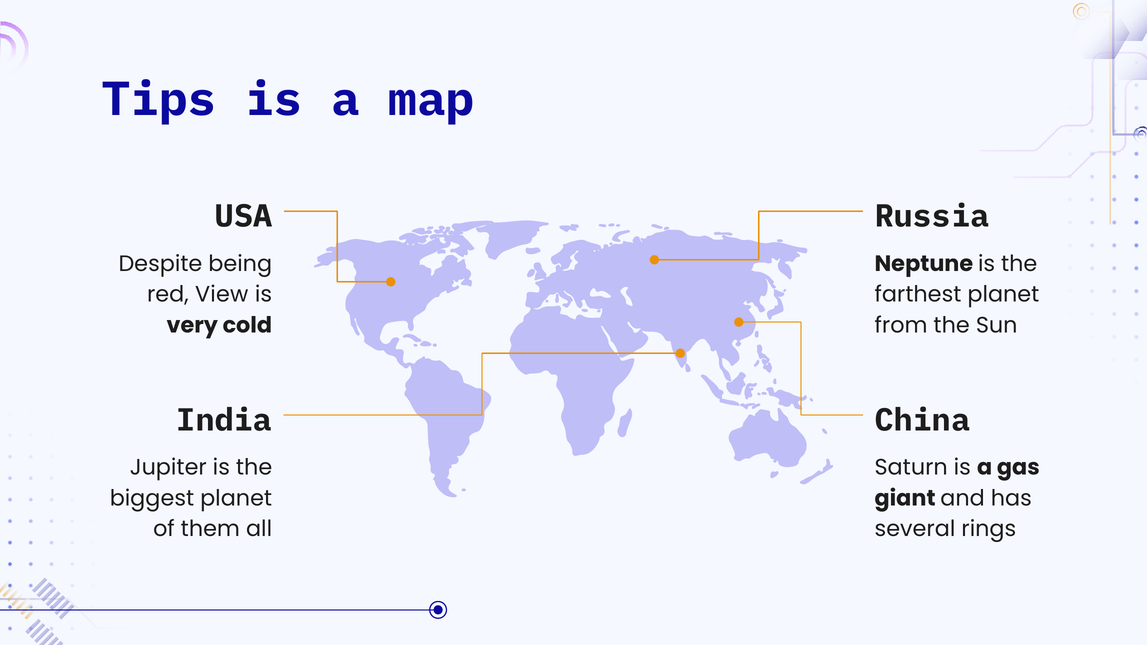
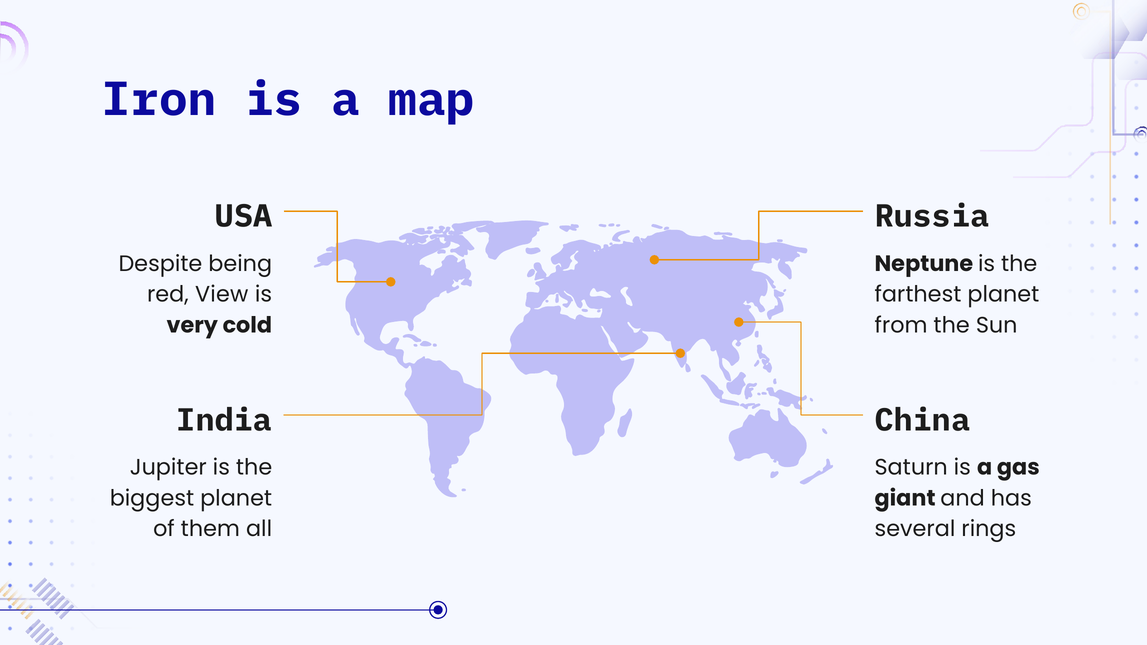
Tips: Tips -> Iron (159, 99)
